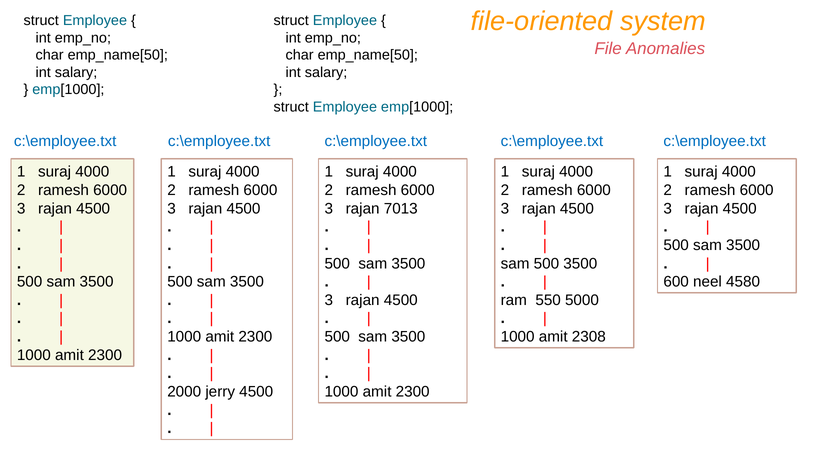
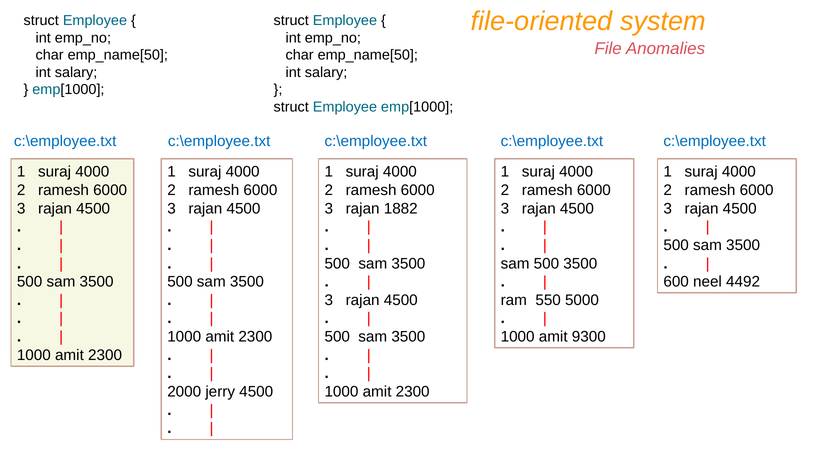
7013: 7013 -> 1882 (401, 208)
4580: 4580 -> 4492 (743, 282)
2308: 2308 -> 9300 (589, 337)
